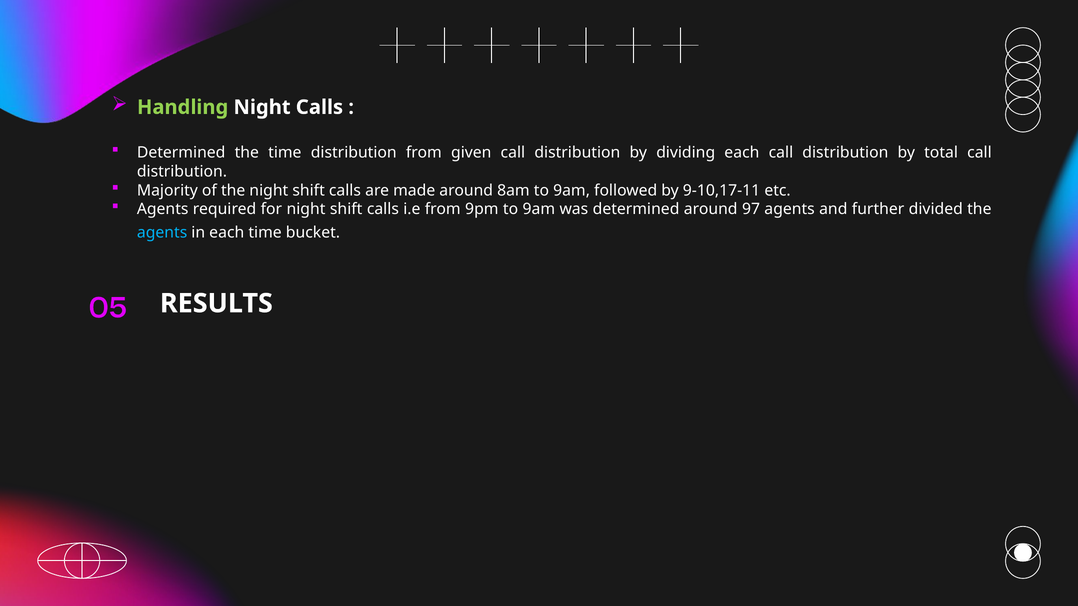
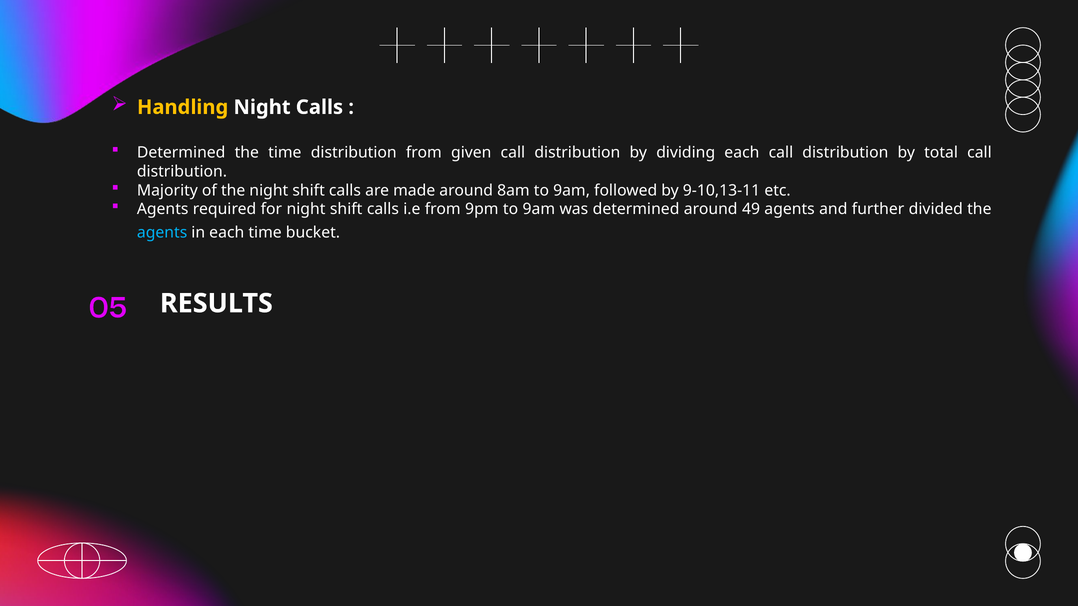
Handling colour: light green -> yellow (183, 107)
9-10,17-11: 9-10,17-11 -> 9-10,13-11 (722, 191)
97: 97 -> 49 (751, 209)
